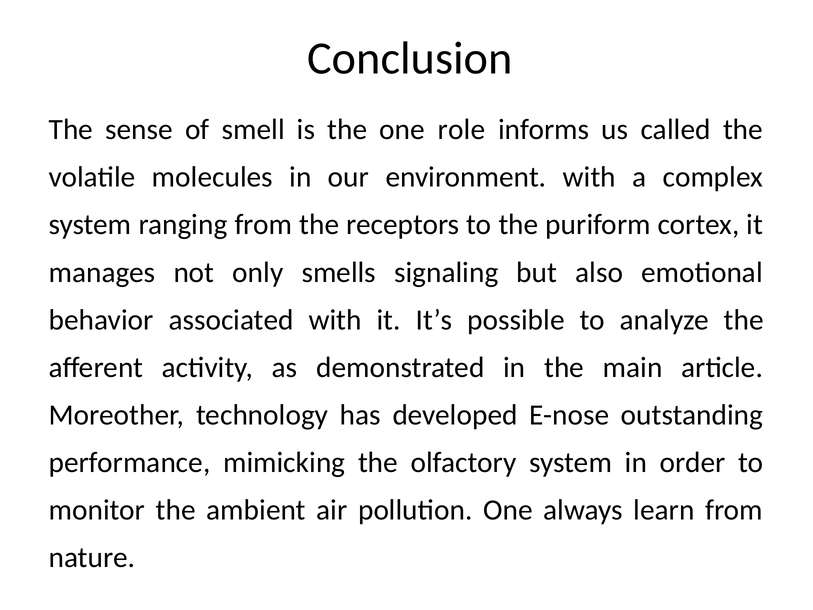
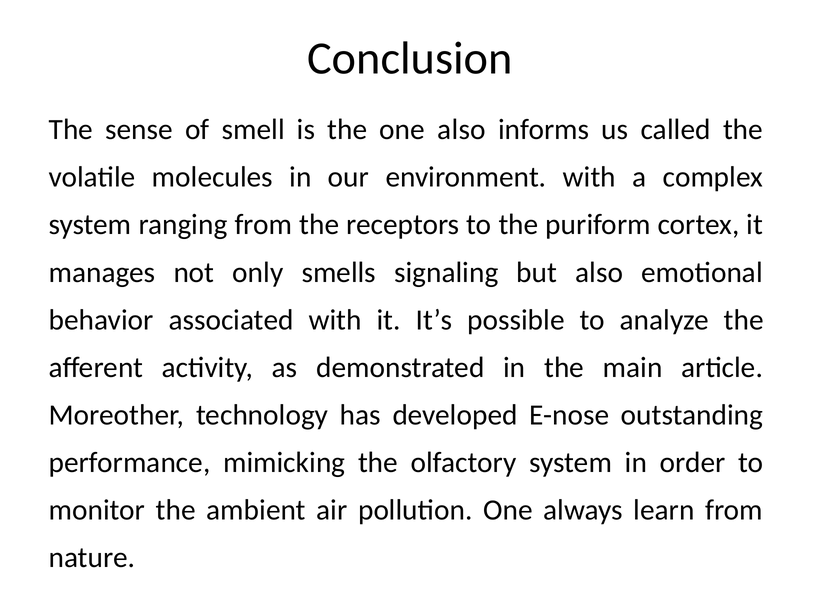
one role: role -> also (461, 130)
